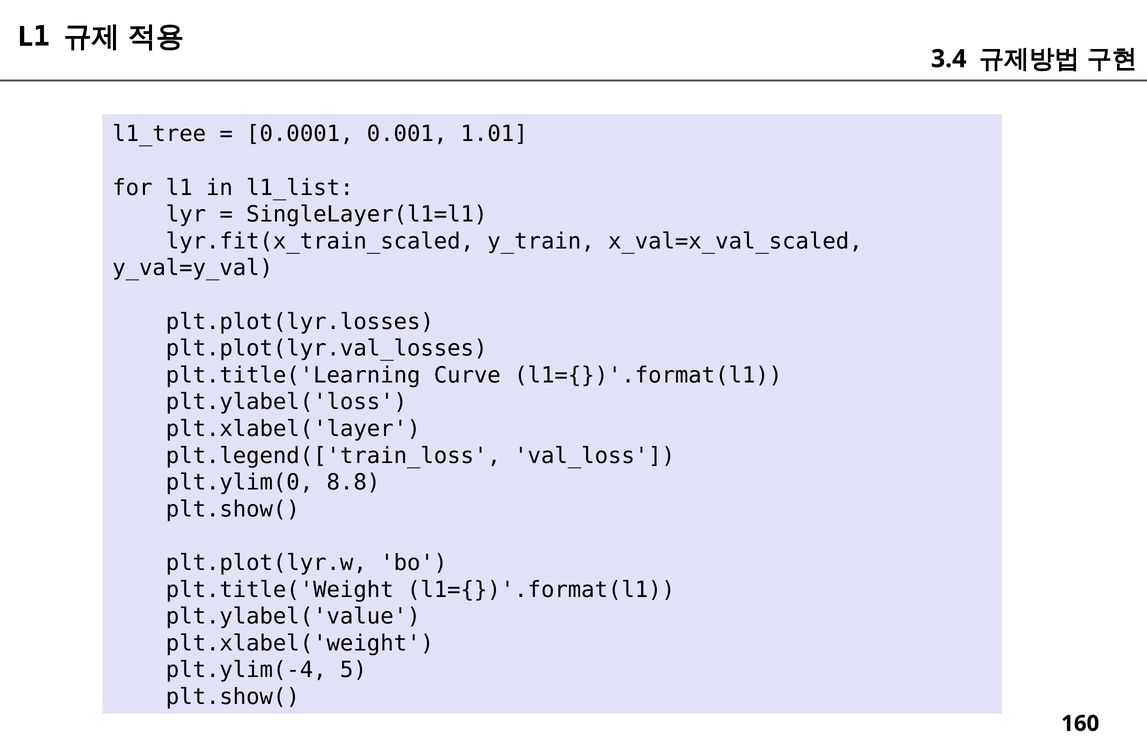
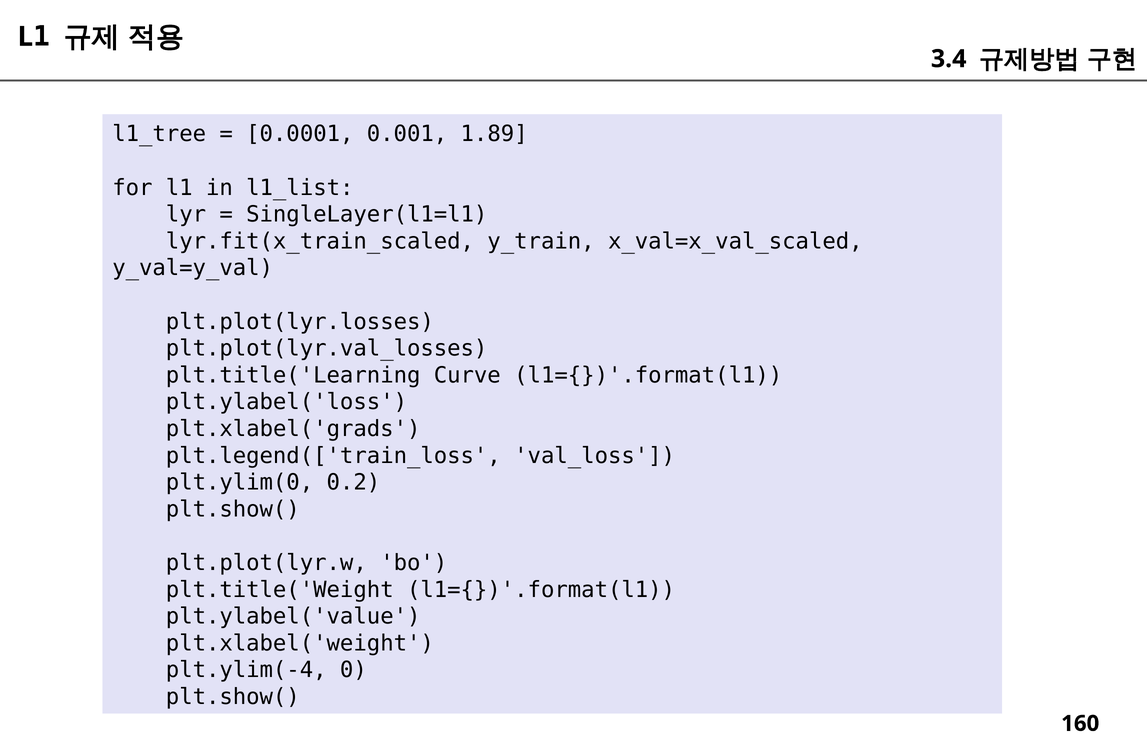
1.01: 1.01 -> 1.89 (494, 134)
plt.xlabel('layer: plt.xlabel('layer -> plt.xlabel('grads (293, 429)
8.8: 8.8 -> 0.2 (353, 482)
5: 5 -> 0 (353, 669)
